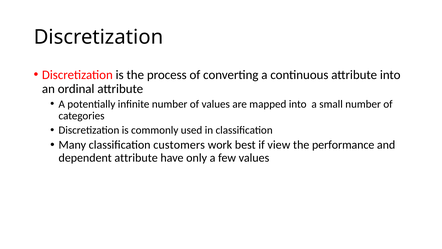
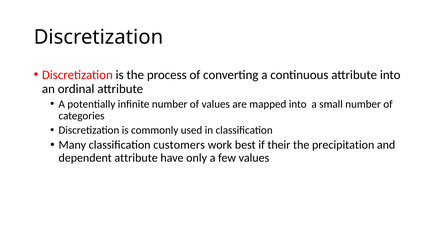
view: view -> their (279, 145)
performance: performance -> precipitation (343, 145)
